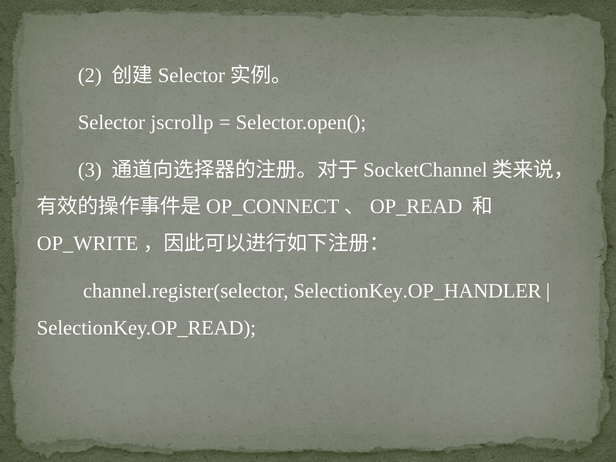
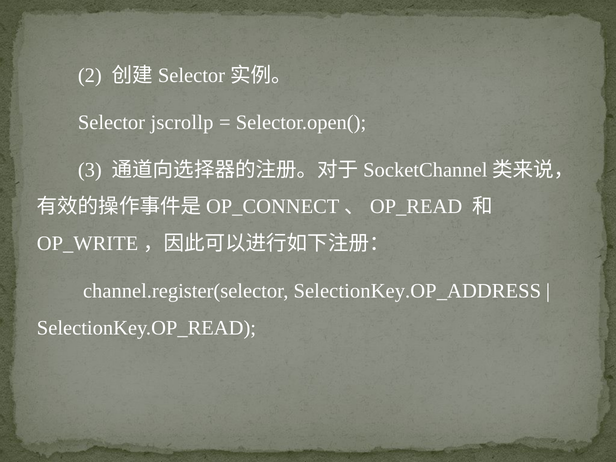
SelectionKey.OP_HANDLER: SelectionKey.OP_HANDLER -> SelectionKey.OP_ADDRESS (417, 291)
